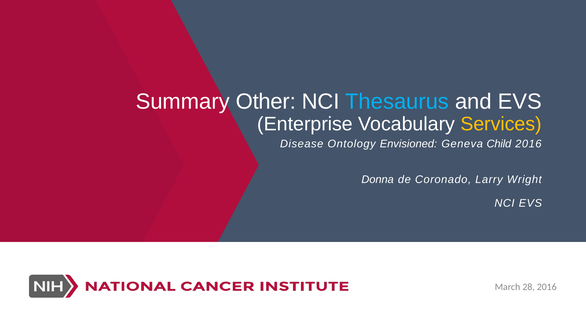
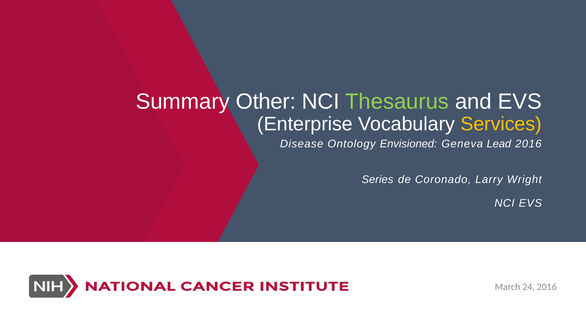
Thesaurus colour: light blue -> light green (397, 102)
Child: Child -> Lead (499, 144)
Donna: Donna -> Series (378, 179)
28: 28 -> 24 (529, 287)
